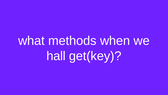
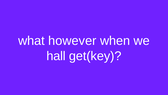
methods: methods -> however (72, 41)
